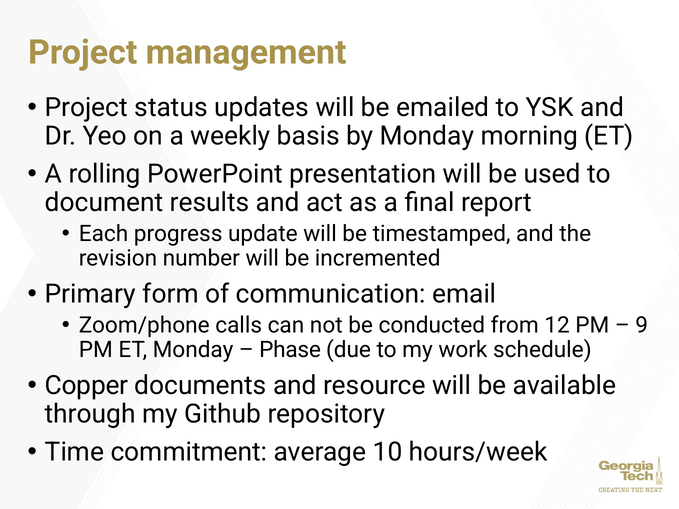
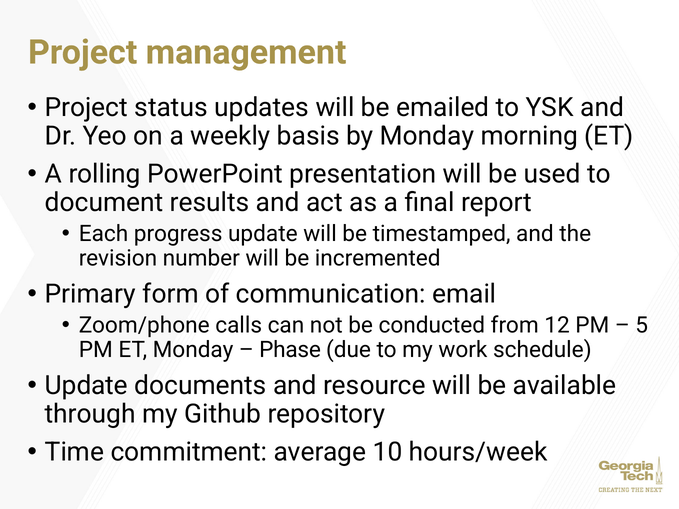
9: 9 -> 5 (642, 326)
Copper: Copper -> Update (86, 386)
